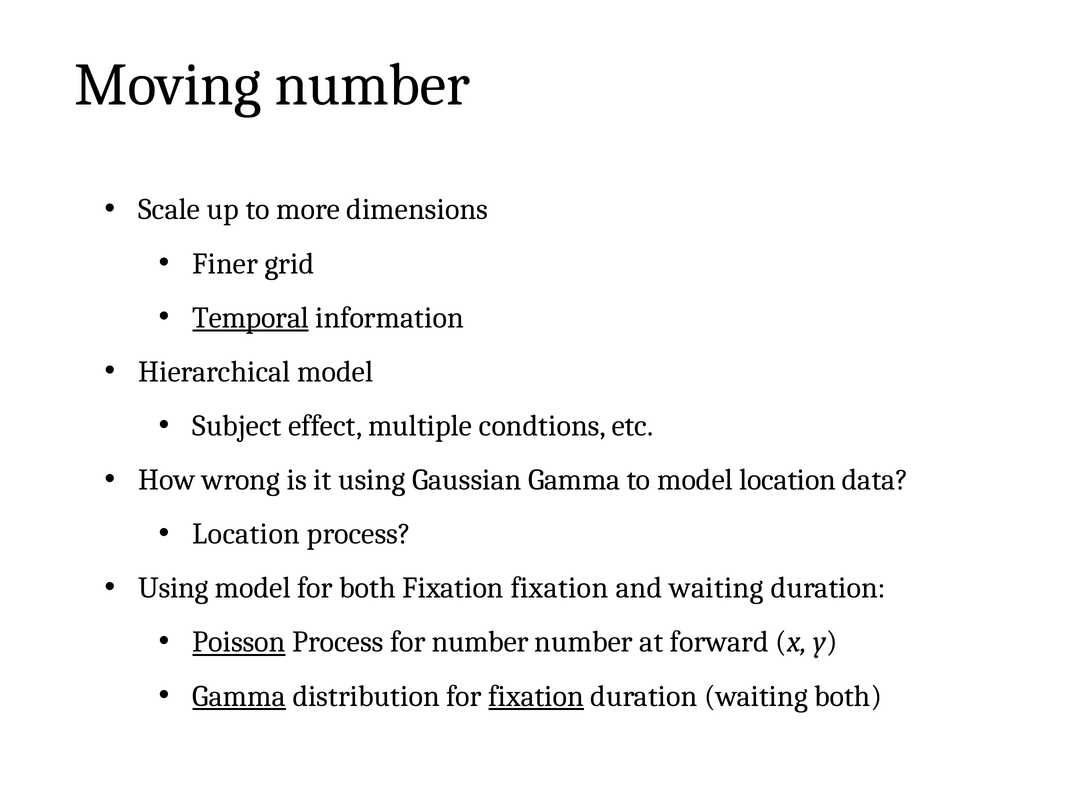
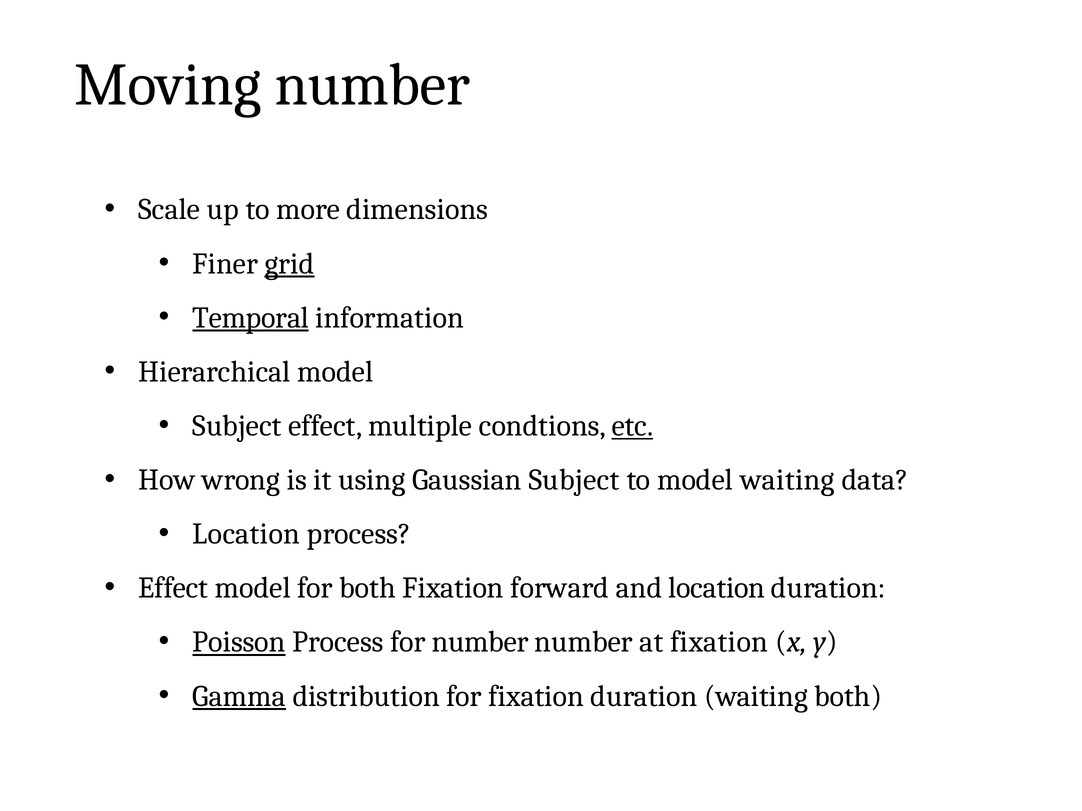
grid underline: none -> present (289, 264)
etc underline: none -> present (632, 426)
Gaussian Gamma: Gamma -> Subject (574, 480)
model location: location -> waiting (787, 480)
Using: Using -> Effect (173, 588)
Fixation fixation: fixation -> forward (560, 588)
and waiting: waiting -> location (717, 588)
at forward: forward -> fixation (719, 642)
fixation underline: present -> none (536, 697)
